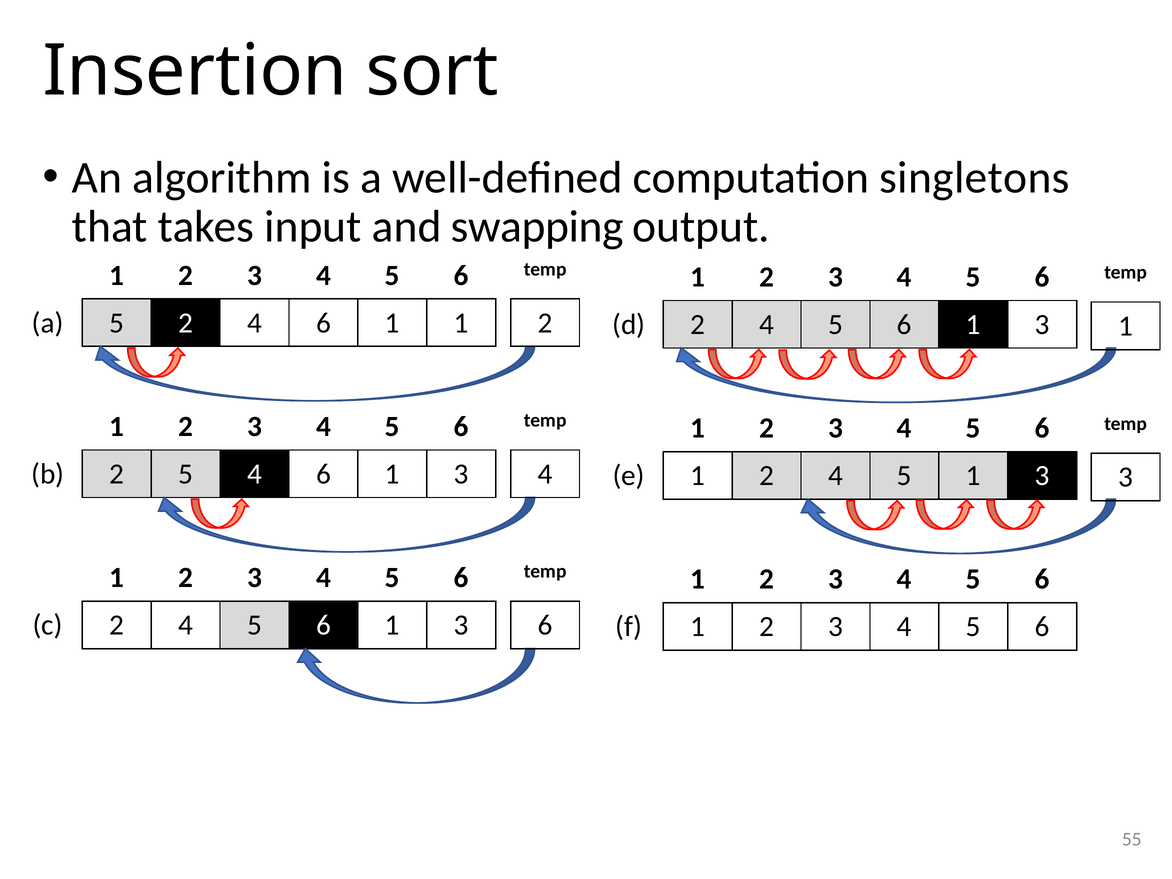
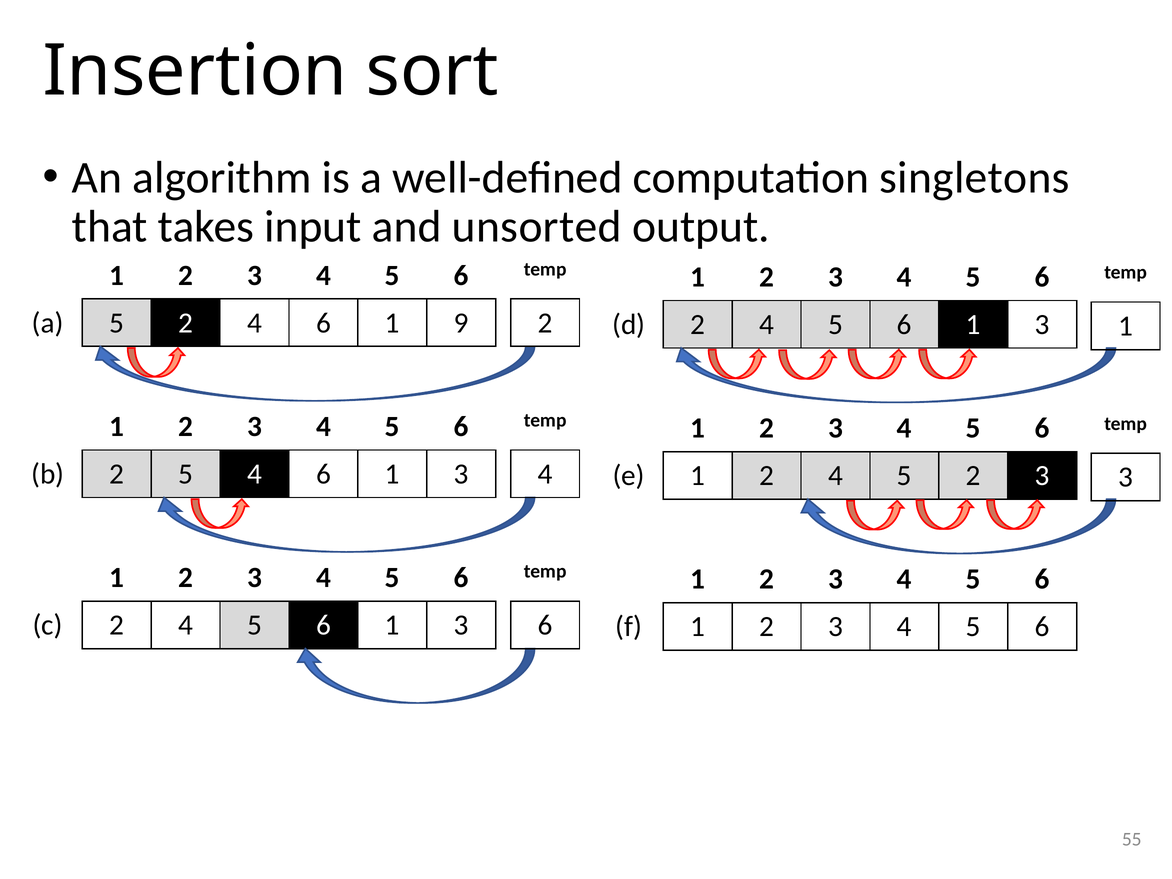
swapping: swapping -> unsorted (537, 227)
6 1 1: 1 -> 9 (461, 323)
4 5 1: 1 -> 2 (973, 476)
